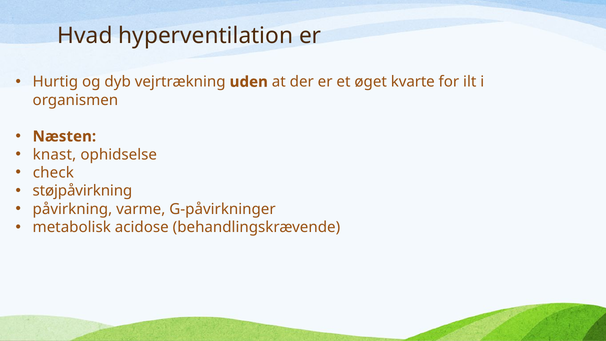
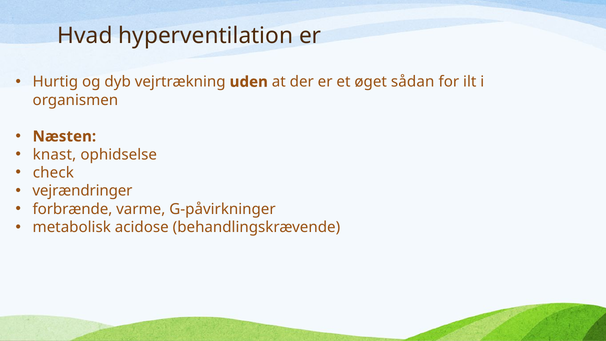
kvarte: kvarte -> sådan (413, 82)
støjpåvirkning: støjpåvirkning -> vejrændringer (82, 191)
påvirkning: påvirkning -> forbrænde (72, 209)
